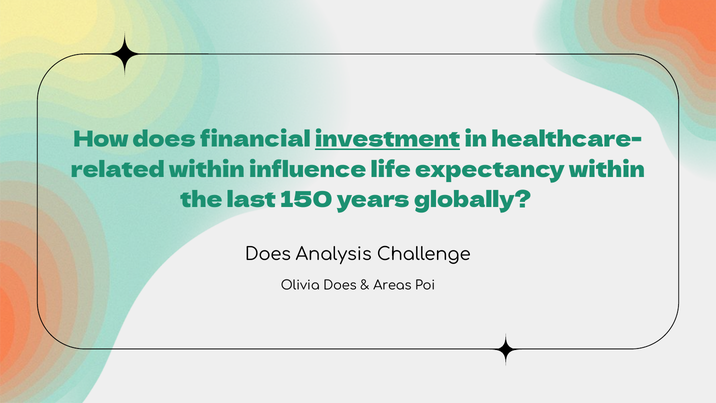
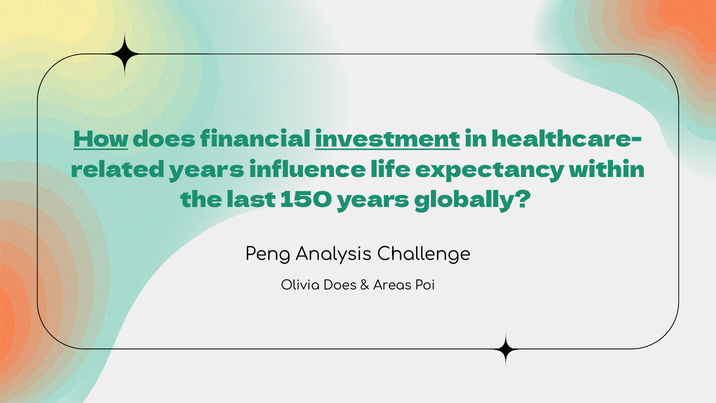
How underline: none -> present (101, 140)
within: within -> years (207, 170)
Does: Does -> Peng (268, 254)
